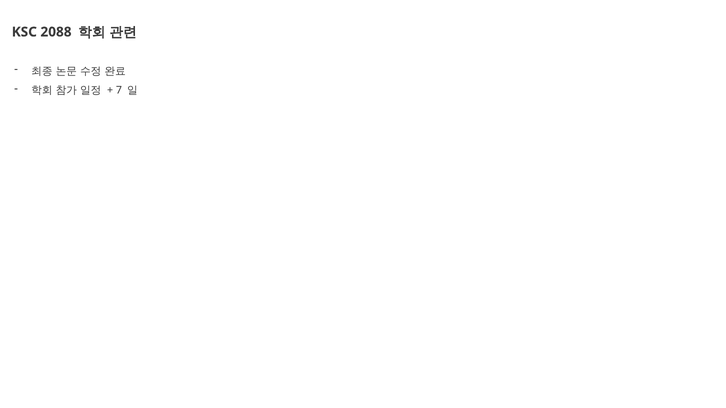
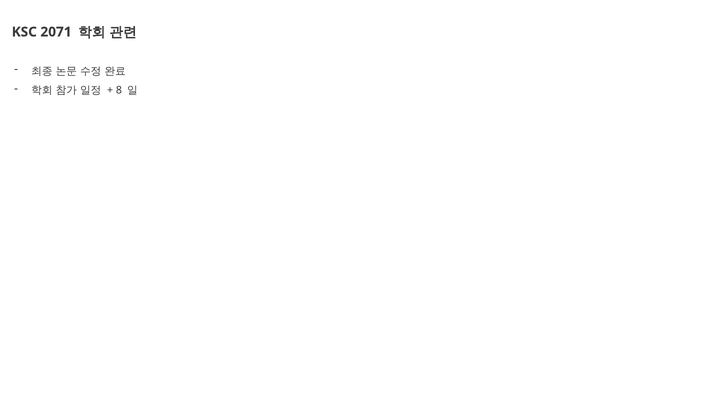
2088: 2088 -> 2071 (56, 32)
7: 7 -> 8 (119, 90)
